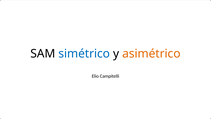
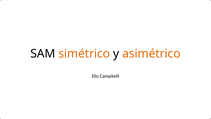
simétrico colour: blue -> orange (84, 53)
